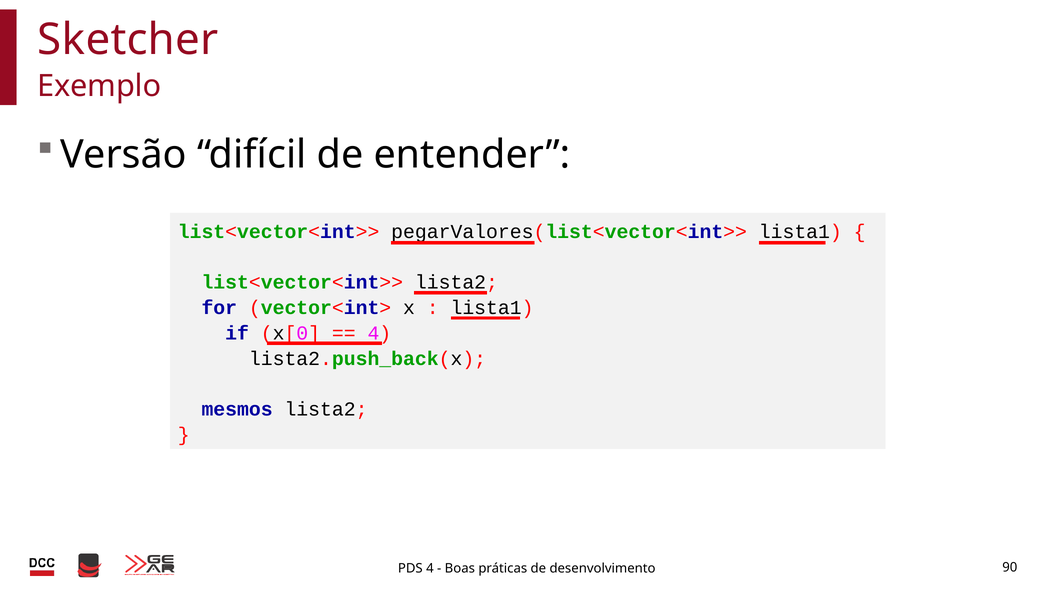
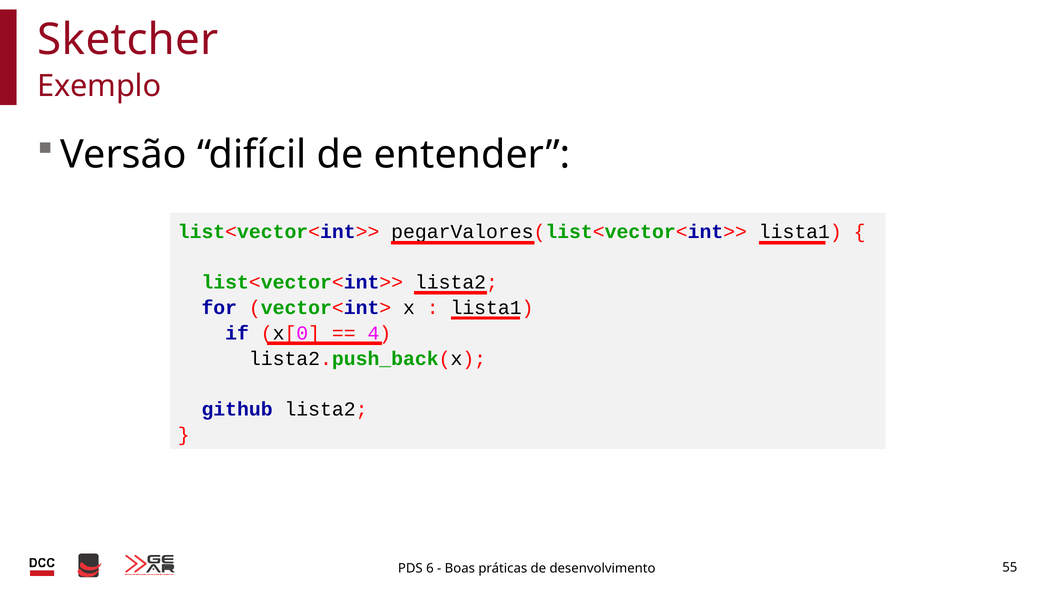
mesmos: mesmos -> github (237, 409)
PDS 4: 4 -> 6 (430, 568)
90: 90 -> 55 (1010, 567)
